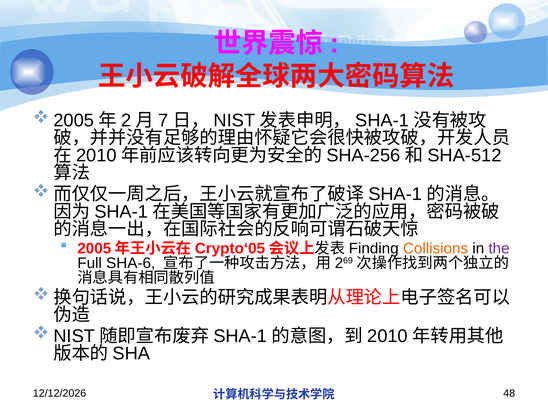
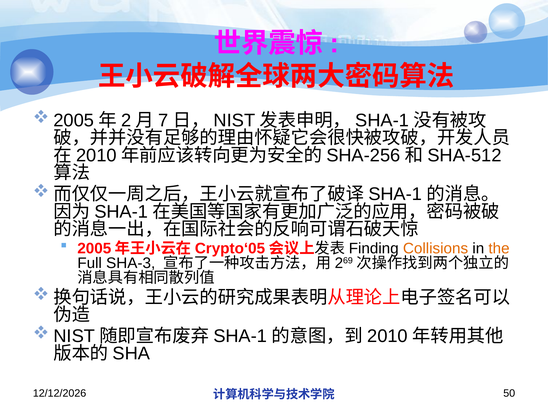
the colour: purple -> orange (499, 248)
SHA-6: SHA-6 -> SHA-3 (131, 263)
48: 48 -> 50 (509, 393)
